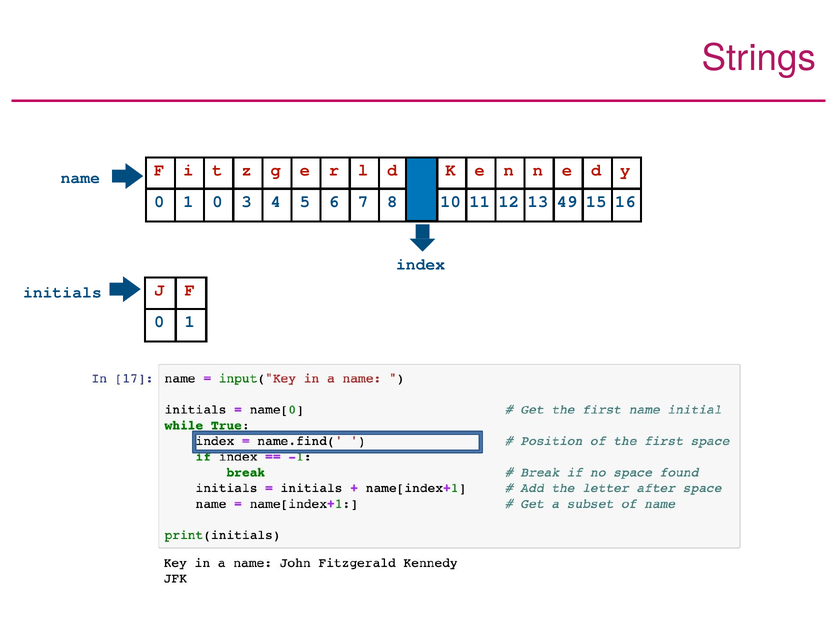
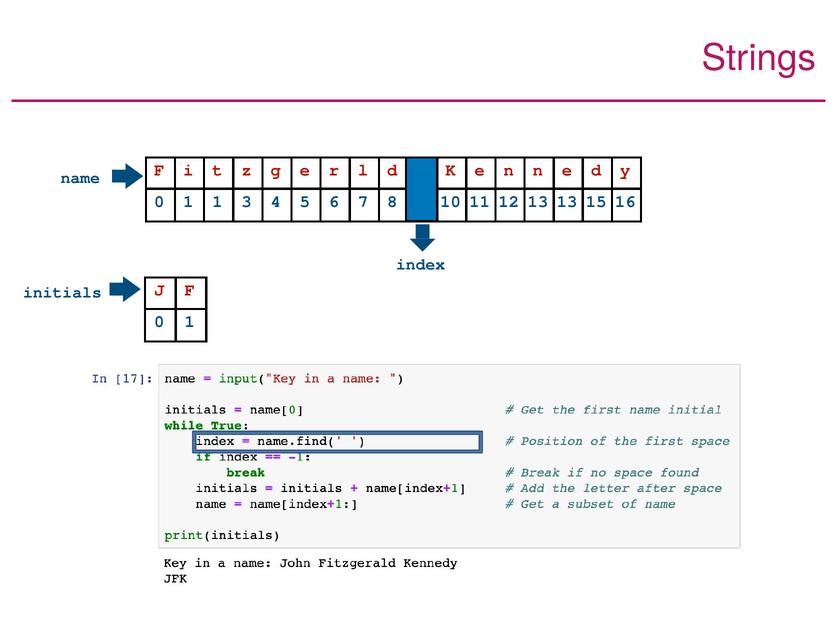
1 0: 0 -> 1 (217, 201)
13 49: 49 -> 13 (567, 201)
